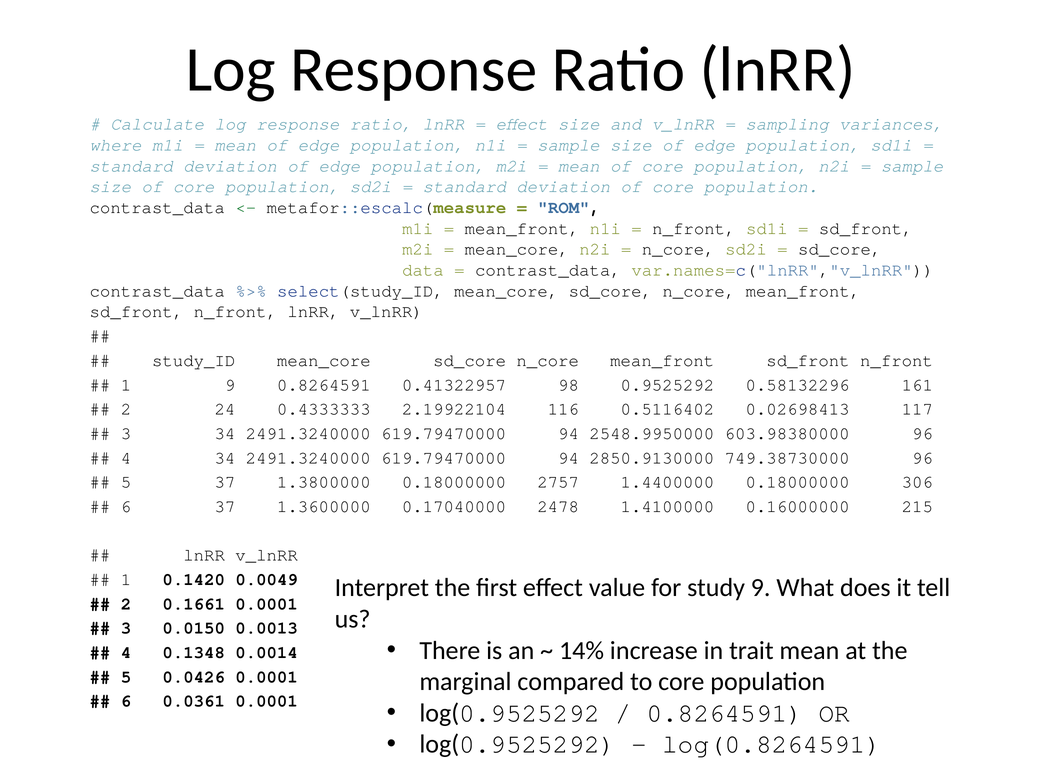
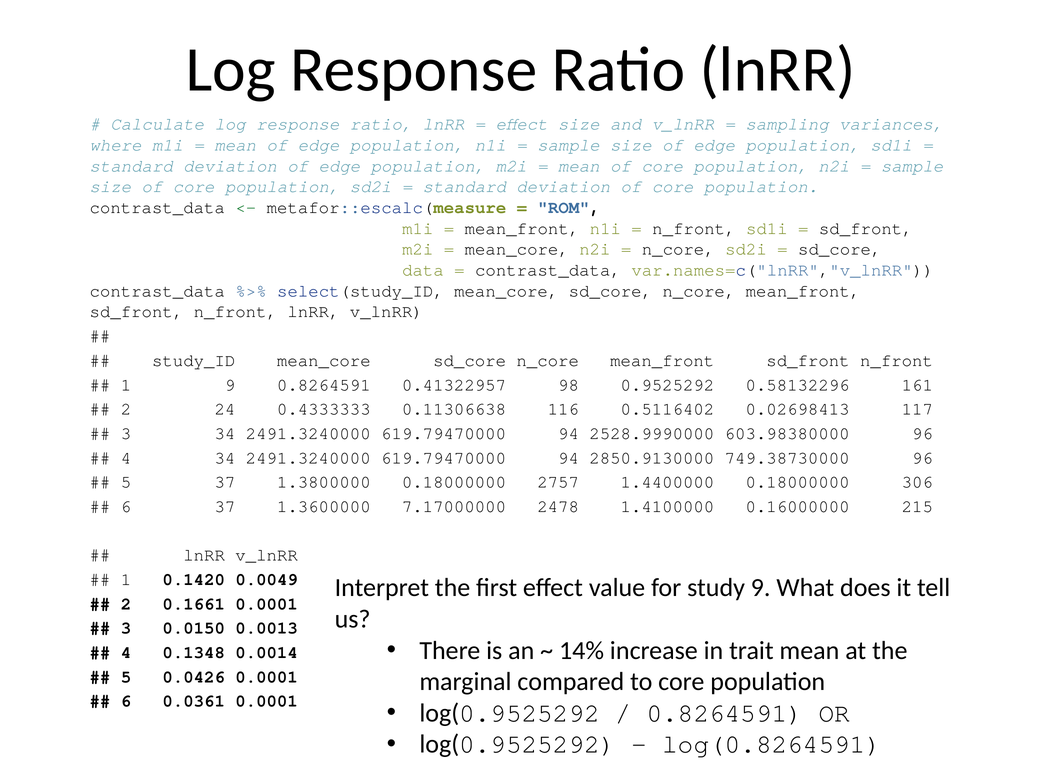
2.19922104: 2.19922104 -> 0.11306638 (454, 409)
2548.9950000: 2548.9950000 -> 2528.9990000 (652, 433)
0.17040000: 0.17040000 -> 7.17000000 (454, 506)
